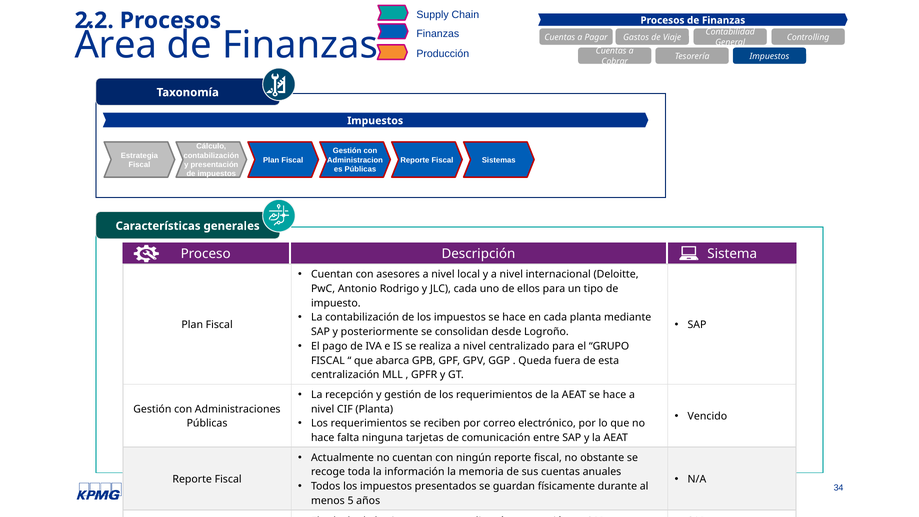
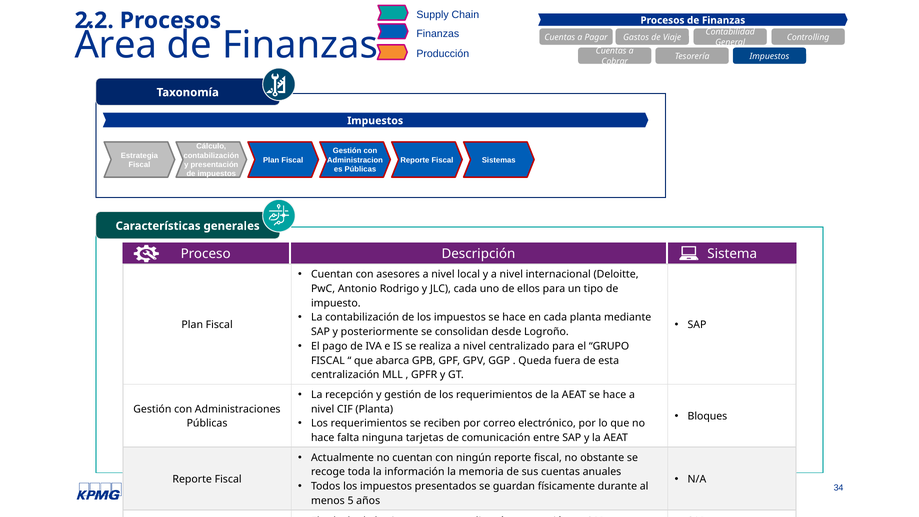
Vencido: Vencido -> Bloques (707, 416)
